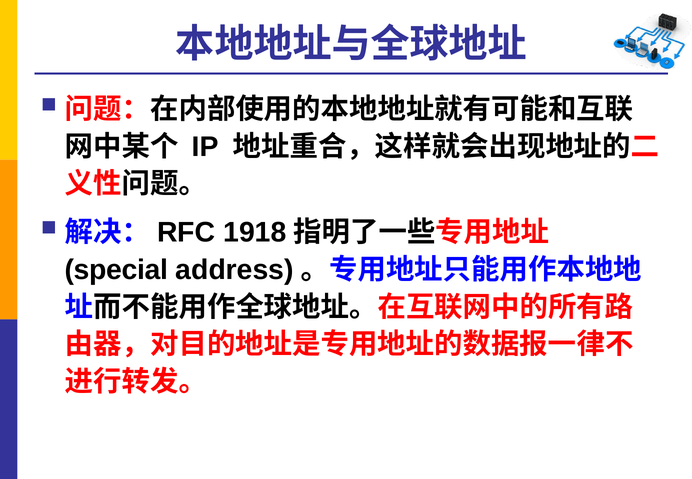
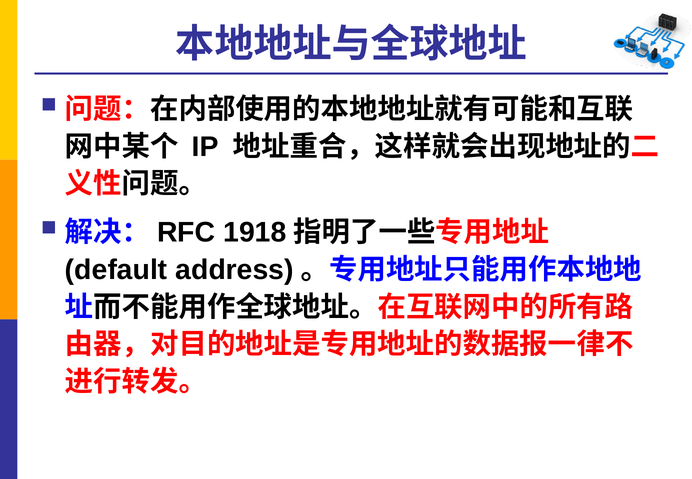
special: special -> default (116, 270)
